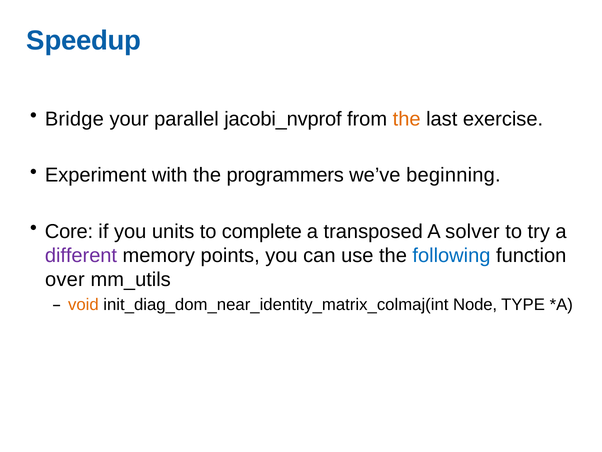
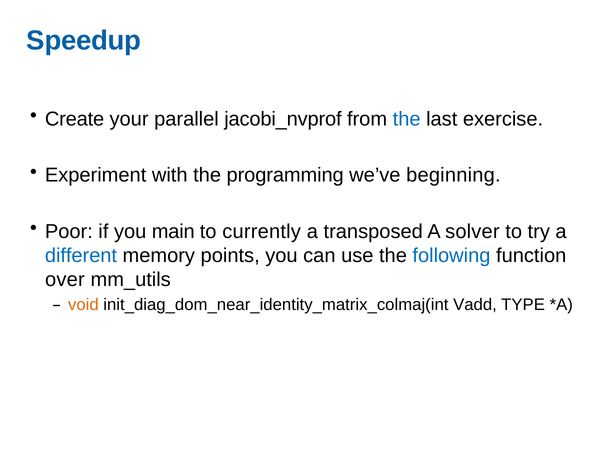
Bridge: Bridge -> Create (75, 119)
the colour: orange -> blue (407, 119)
programmers: programmers -> programming (285, 175)
Core: Core -> Poor (69, 231)
units: units -> main (173, 231)
complete: complete -> currently (262, 231)
different colour: purple -> blue (81, 255)
Node: Node -> Vadd (475, 305)
